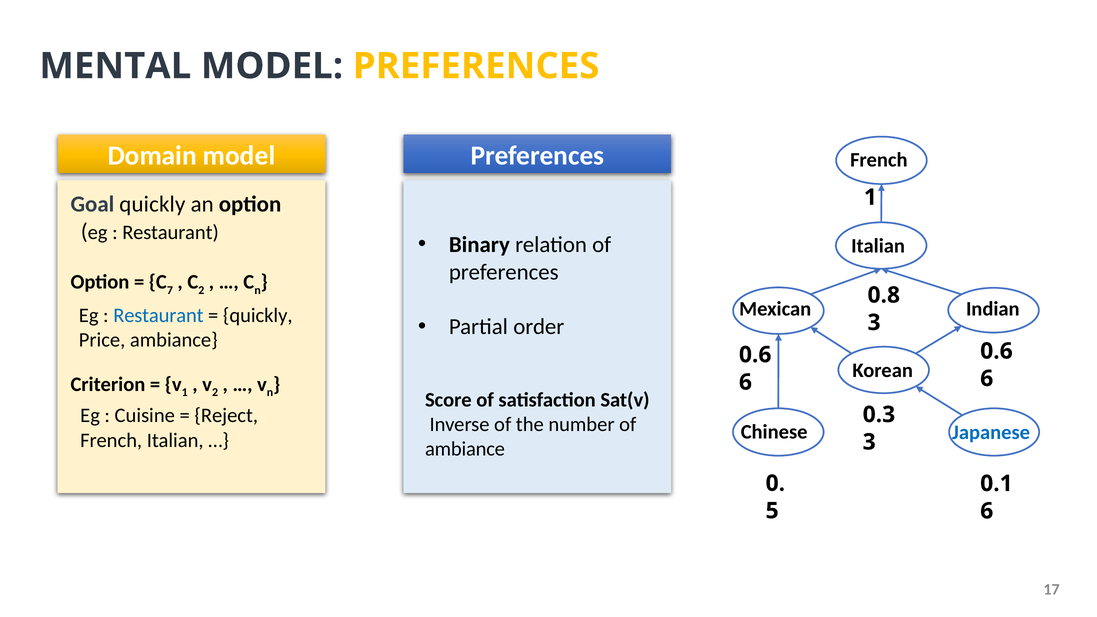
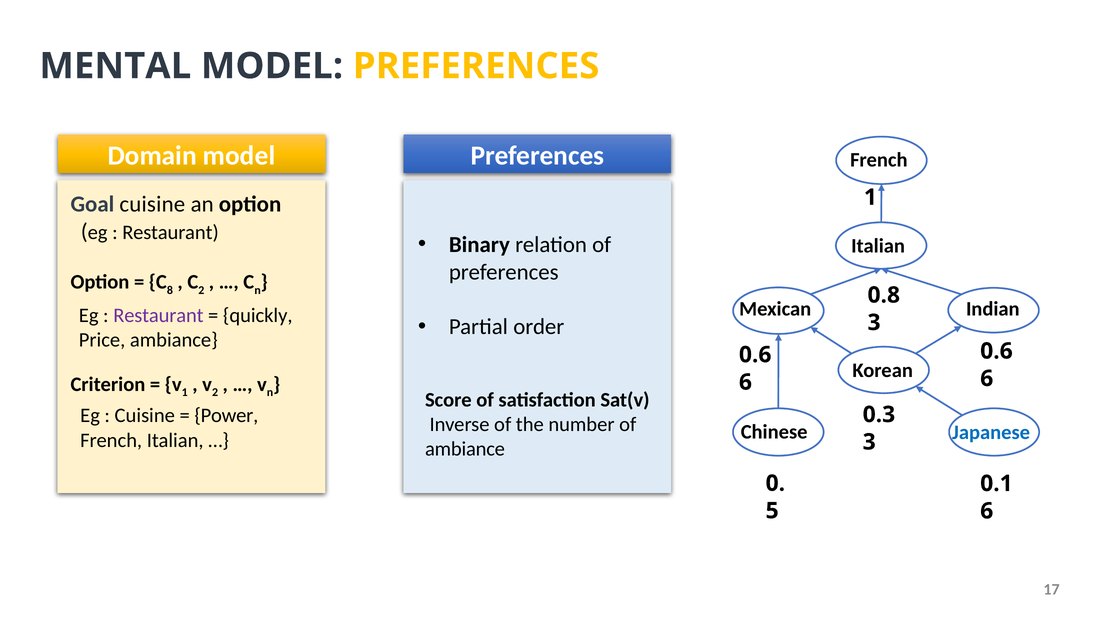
Goal quickly: quickly -> cuisine (152, 204)
7: 7 -> 8 (170, 290)
Restaurant colour: blue -> purple (158, 316)
Reject: Reject -> Power (226, 416)
